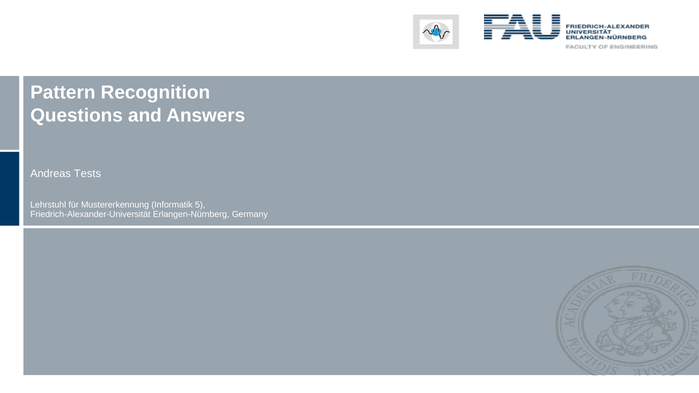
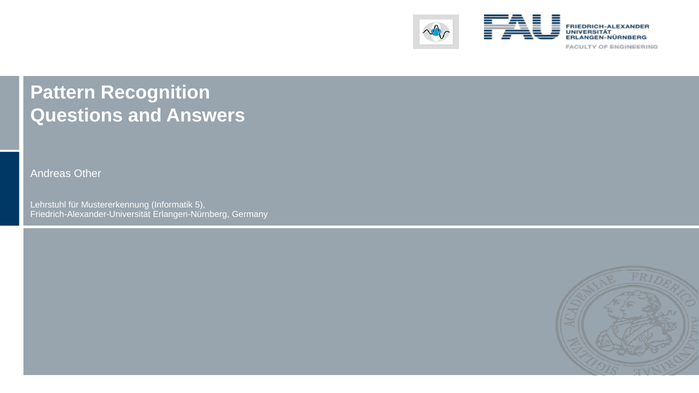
Tests: Tests -> Other (88, 174)
